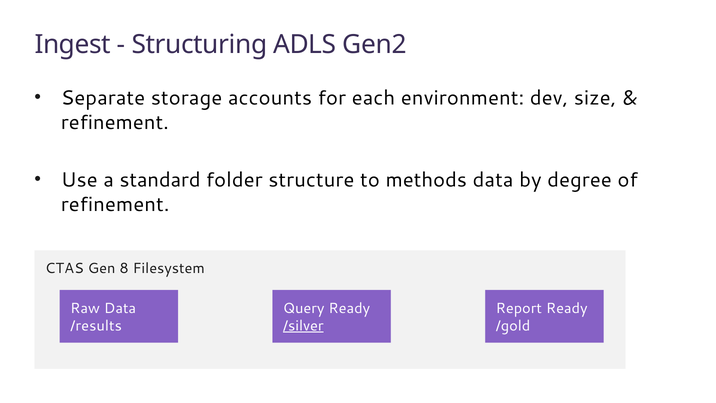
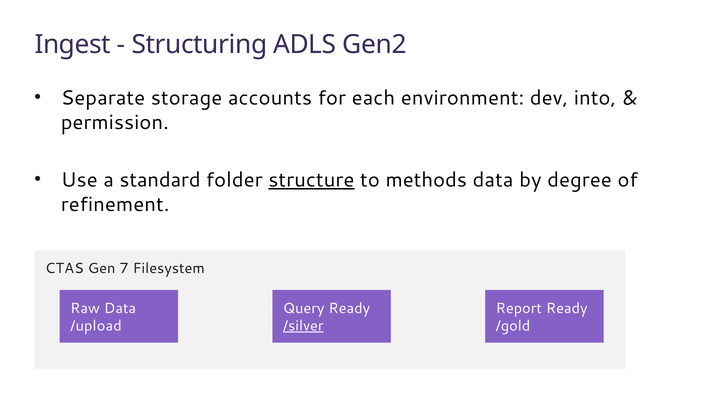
size: size -> into (595, 98)
refinement: refinement -> permission (115, 123)
structure underline: none -> present (311, 180)
8: 8 -> 7 (124, 268)
/results: /results -> /upload (96, 326)
